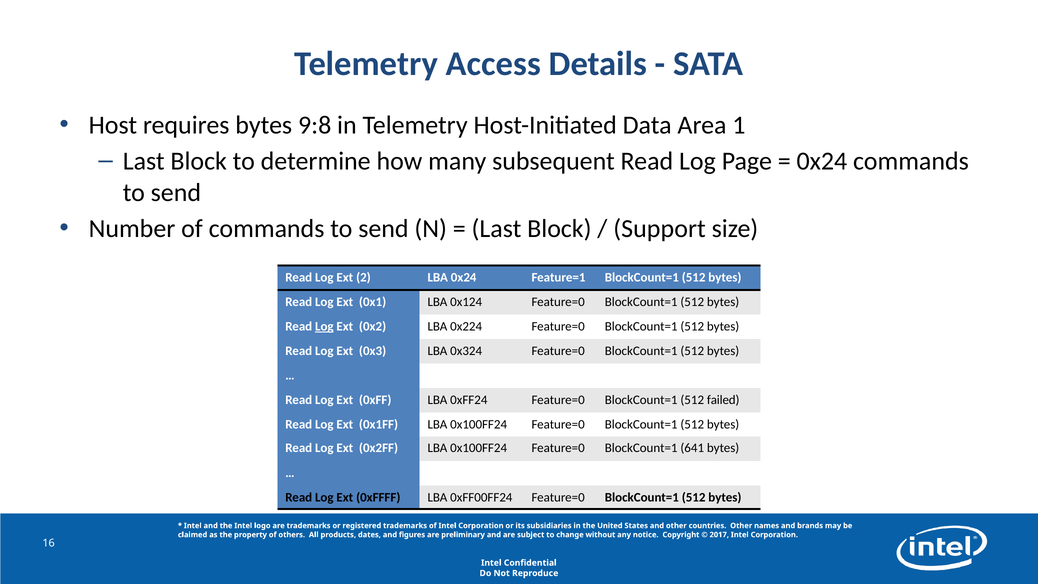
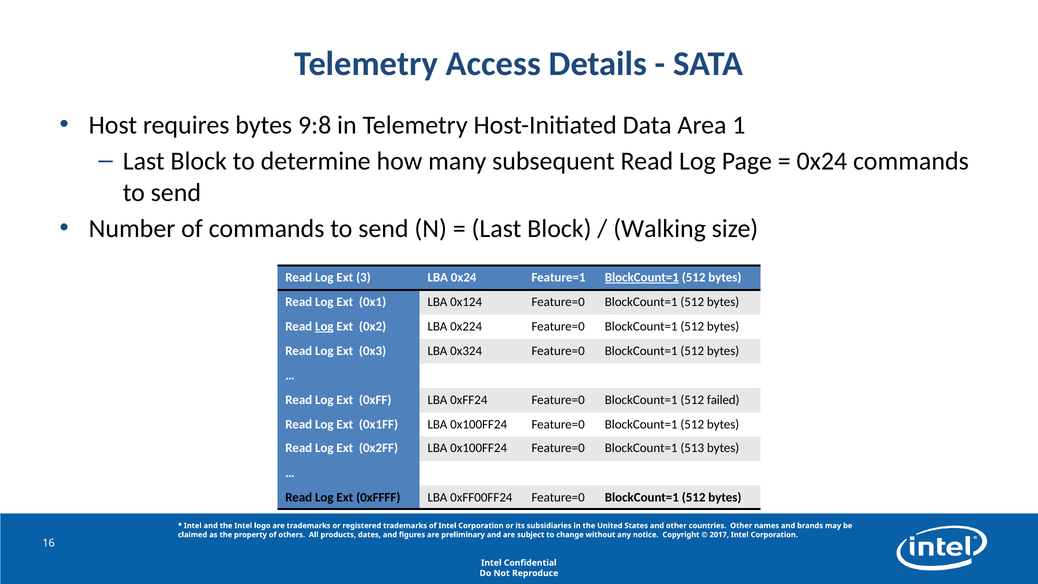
Support: Support -> Walking (660, 229)
2: 2 -> 3 (363, 277)
BlockCount=1 underline: none -> present (642, 277)
641: 641 -> 513 (692, 448)
